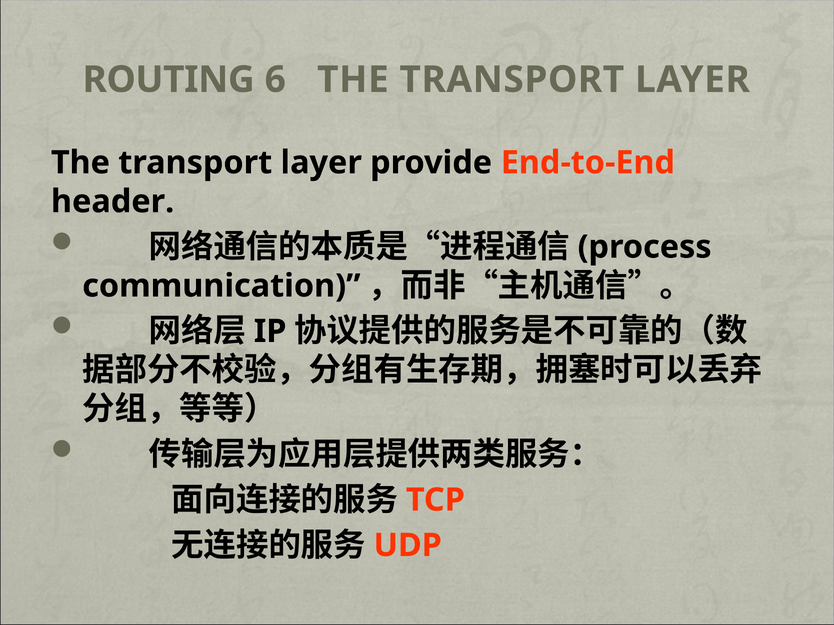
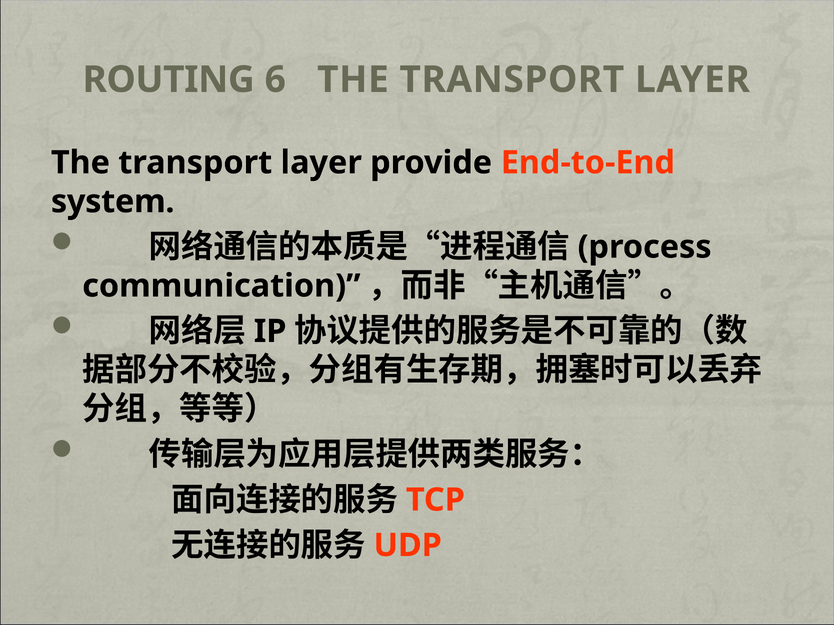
header: header -> system (113, 202)
